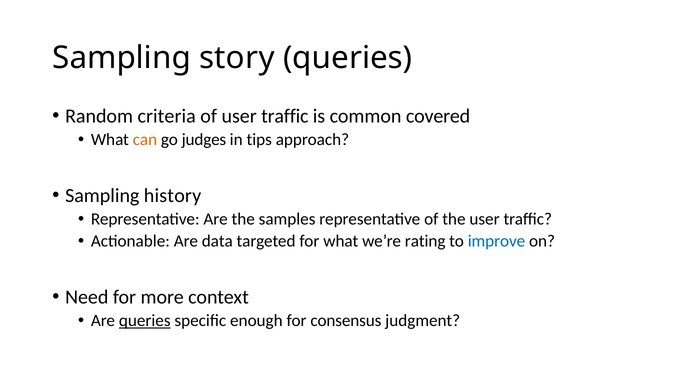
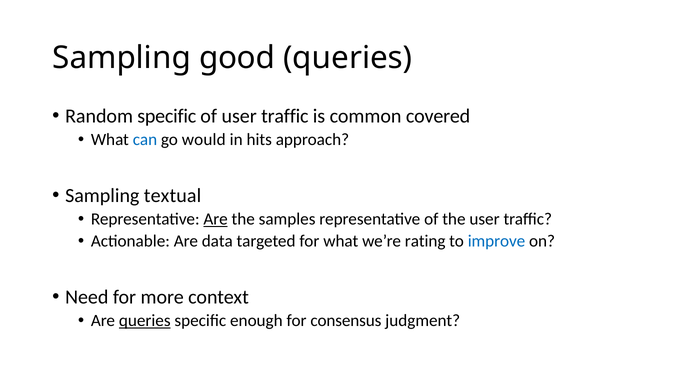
story: story -> good (237, 58)
Random criteria: criteria -> specific (167, 116)
can colour: orange -> blue (145, 140)
judges: judges -> would (204, 140)
tips: tips -> hits (259, 140)
history: history -> textual (173, 195)
Are underline: none -> present (216, 219)
